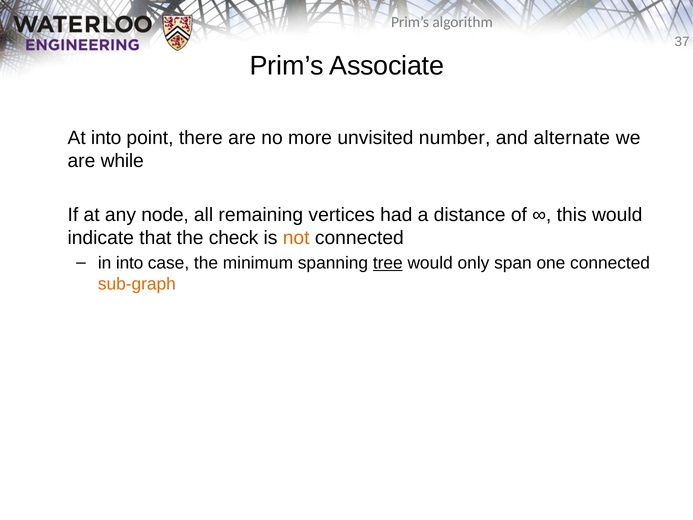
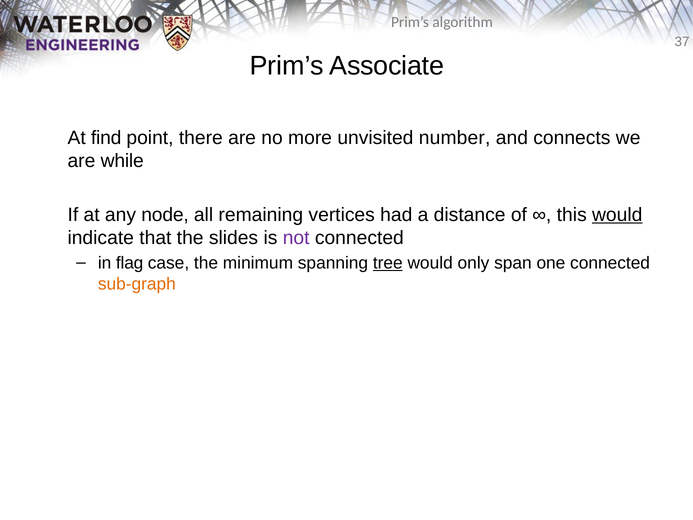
At into: into -> find (106, 138)
alternate: alternate -> connects (572, 138)
would underline: none -> present (617, 215)
check: check -> slides (234, 238)
not colour: orange -> purple (296, 238)
in into: into -> flag (130, 263)
